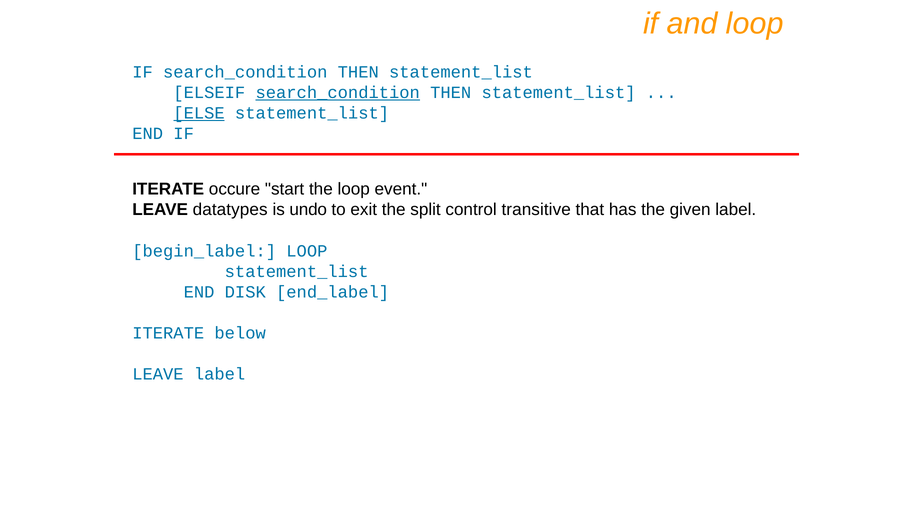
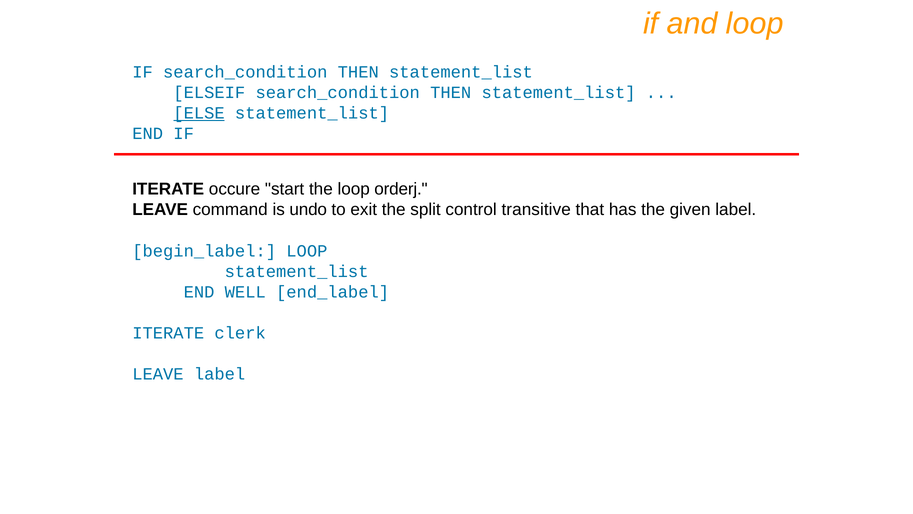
search_condition underline: present -> none (338, 92)
event: event -> orderj (401, 189)
datatypes: datatypes -> command (230, 210)
DISK: DISK -> WELL (245, 292)
below: below -> clerk (240, 333)
